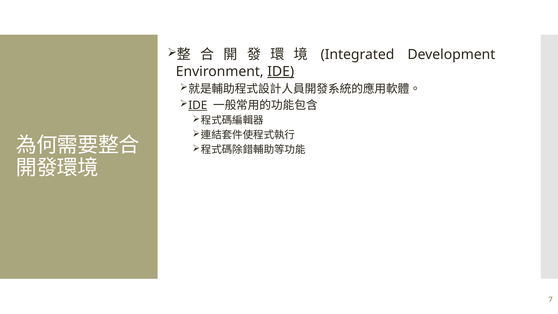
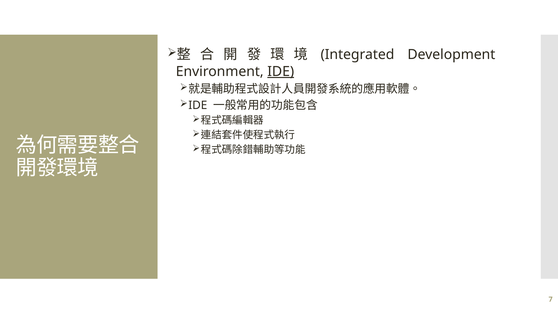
IDE underline: present -> none (198, 105)
